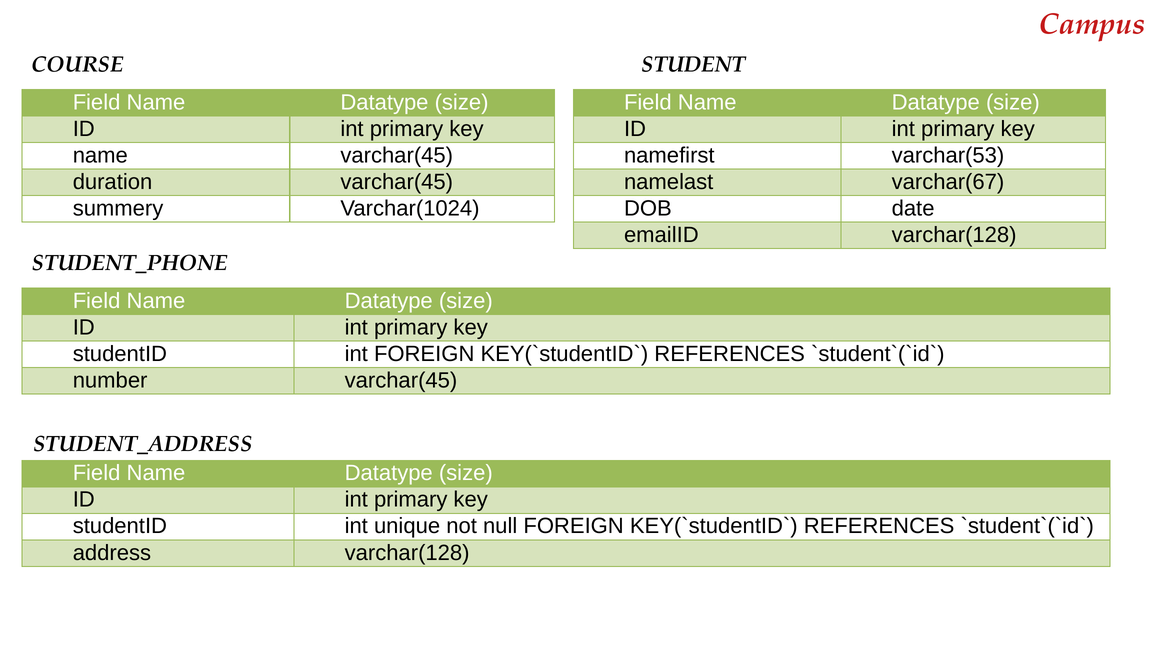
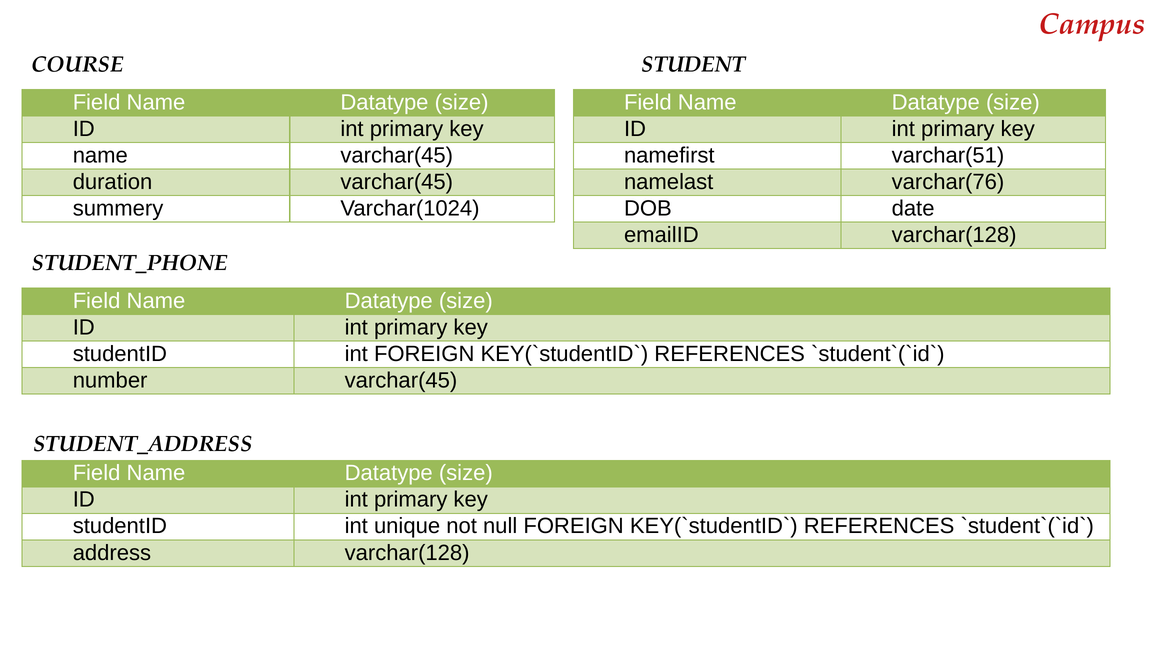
varchar(53: varchar(53 -> varchar(51 (948, 155)
varchar(67: varchar(67 -> varchar(76 (948, 182)
